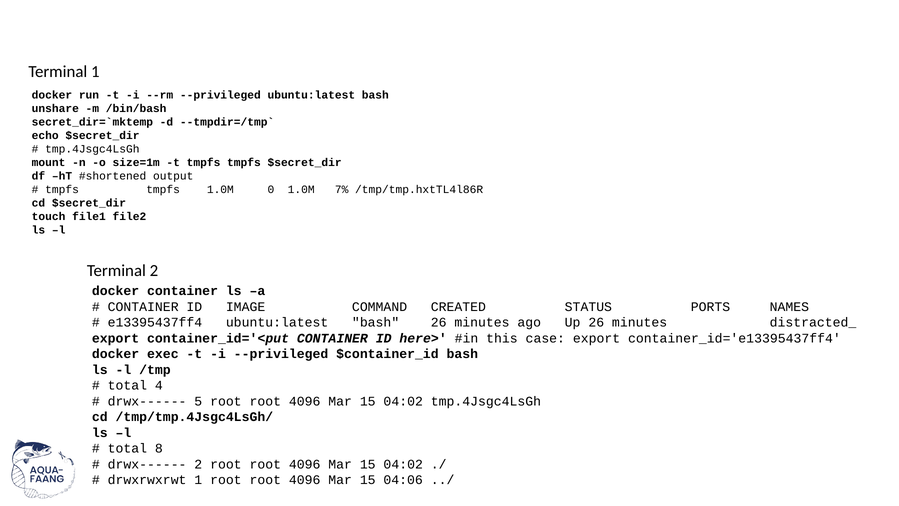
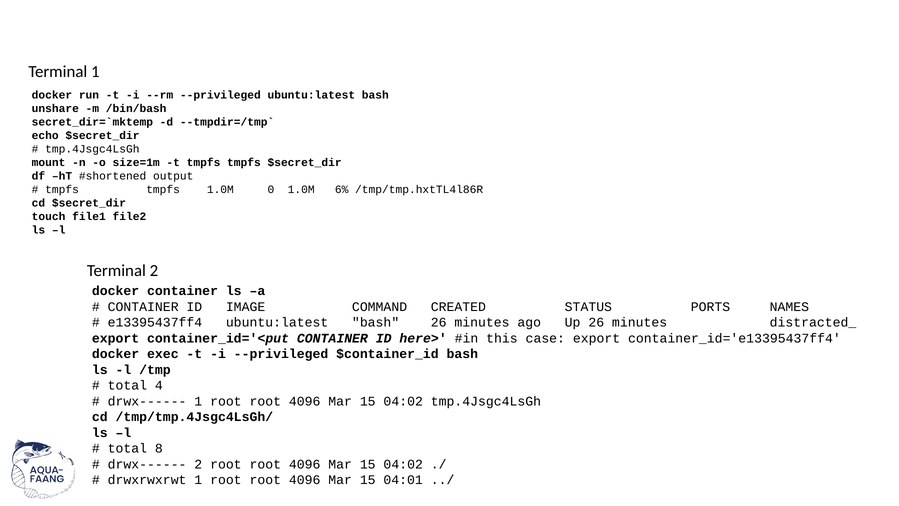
7%: 7% -> 6% (342, 190)
drwx------ 5: 5 -> 1 (198, 401)
04:06: 04:06 -> 04:01 (403, 480)
